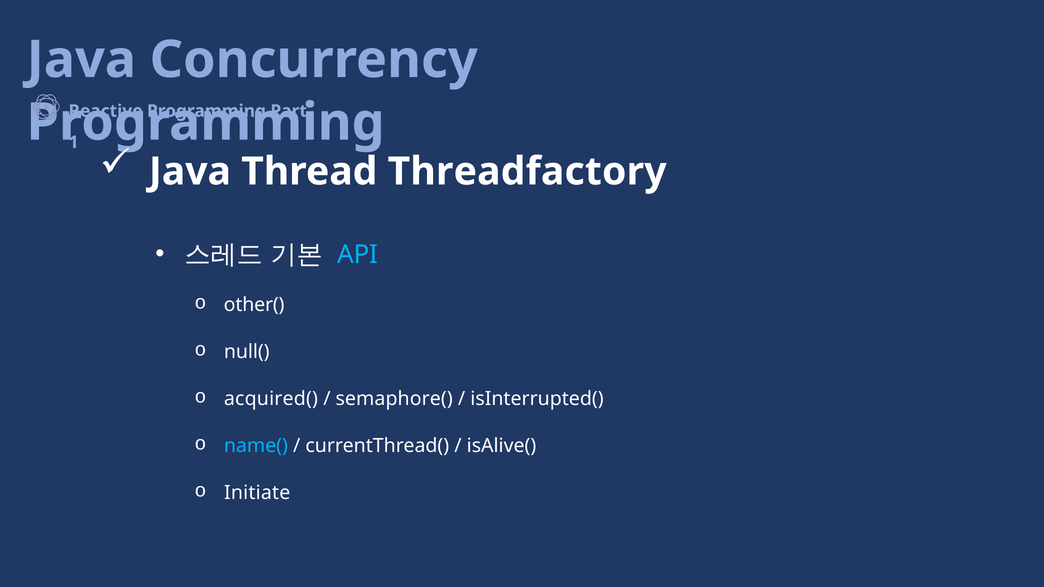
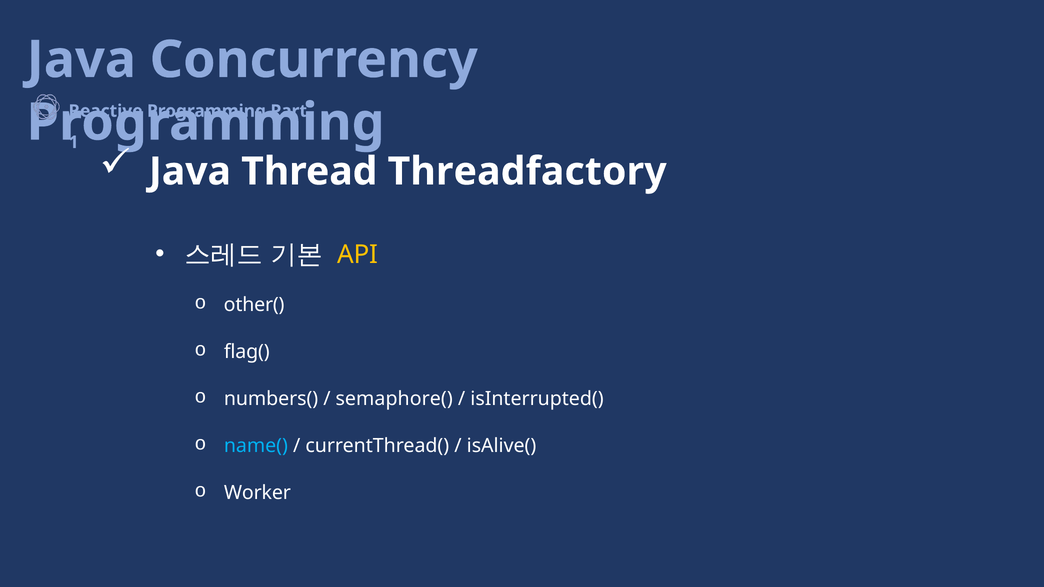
API colour: light blue -> yellow (358, 255)
null(: null( -> flag( (247, 352)
acquired(: acquired( -> numbers( (271, 399)
Initiate: Initiate -> Worker (257, 493)
